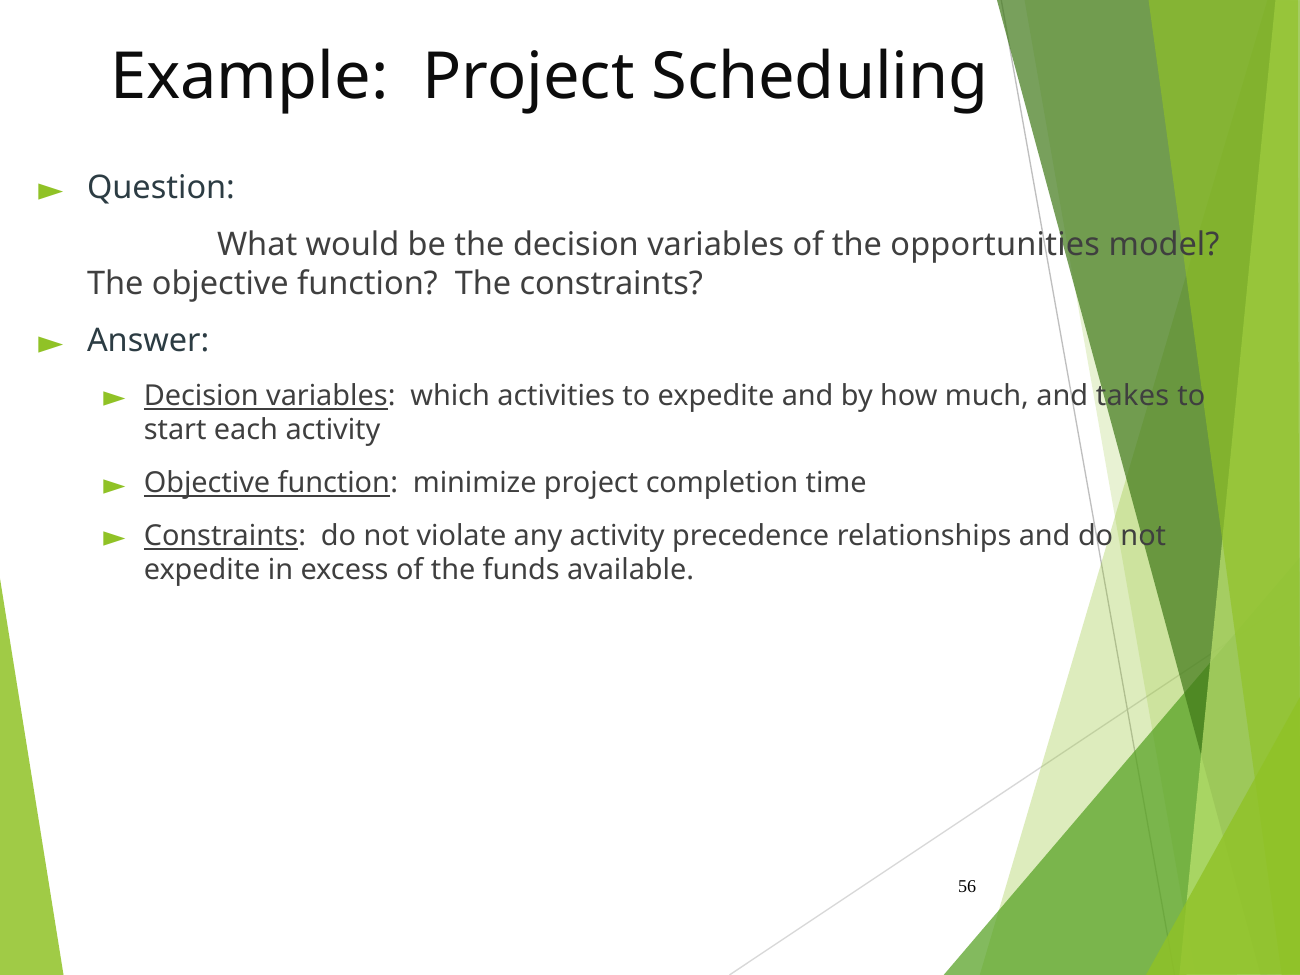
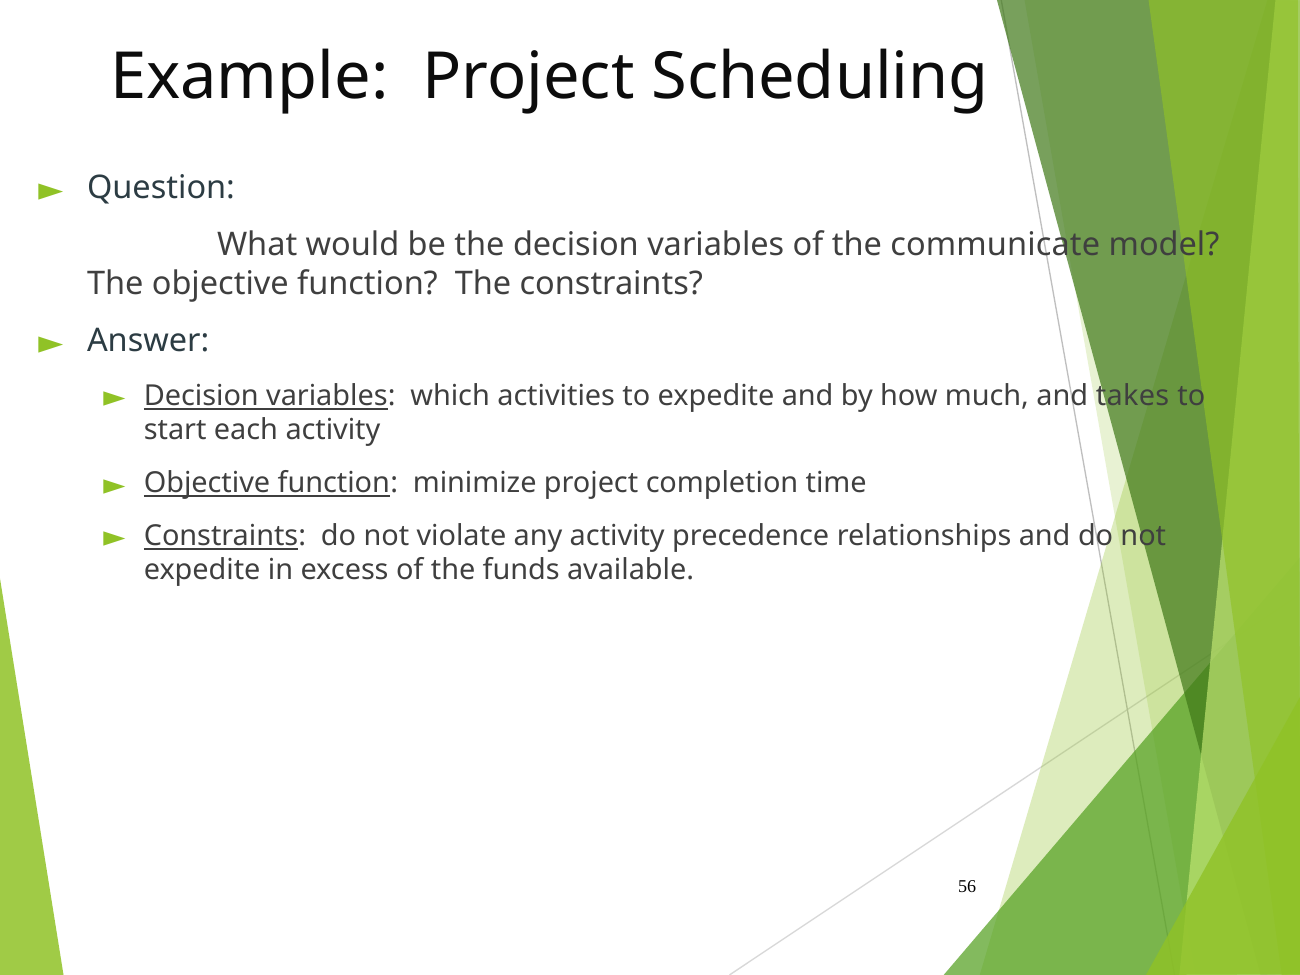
opportunities: opportunities -> communicate (995, 245)
